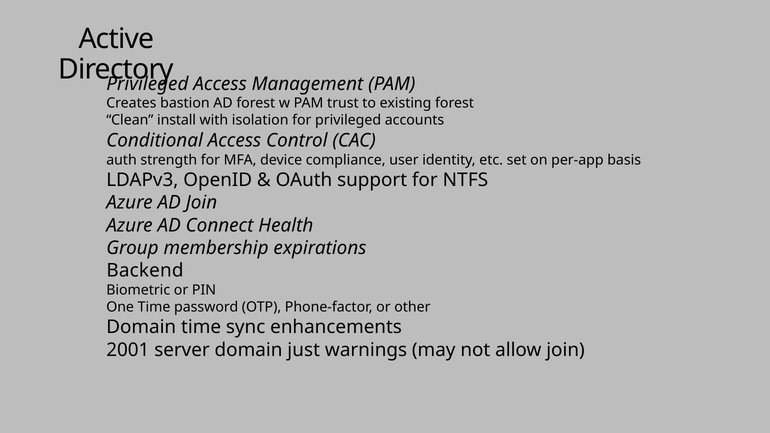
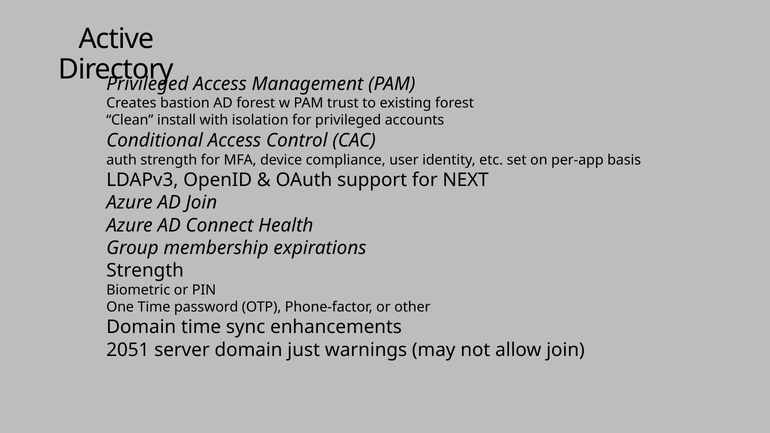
NTFS: NTFS -> NEXT (466, 180)
Backend: Backend -> Strength (145, 271)
2001: 2001 -> 2051 (128, 350)
